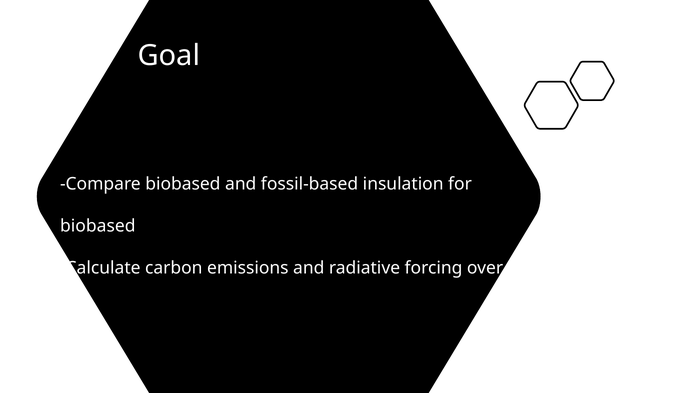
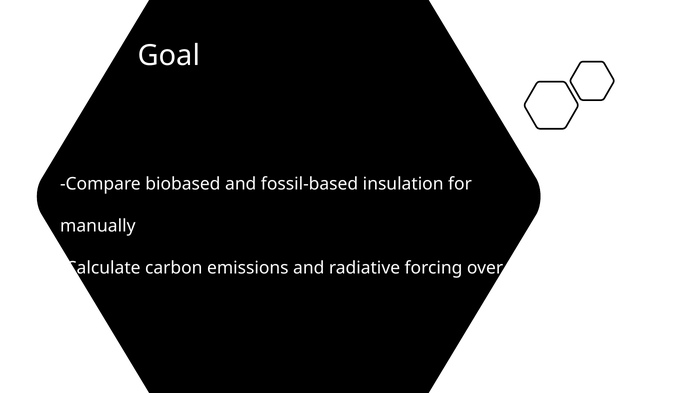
biobased: biobased -> manually (98, 226)
